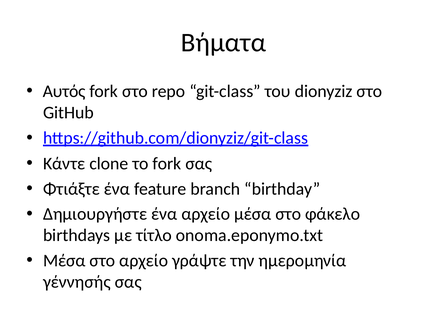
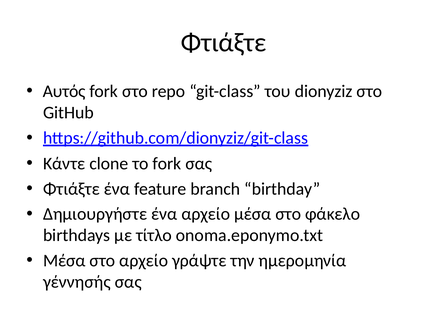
Βήματα: Βήματα -> Φτιάξτε (224, 43)
